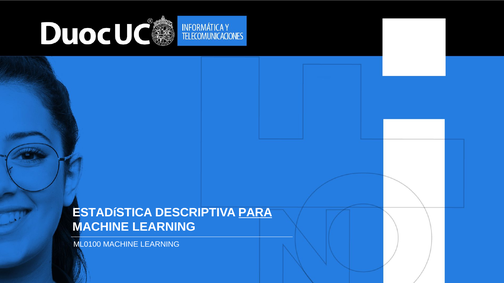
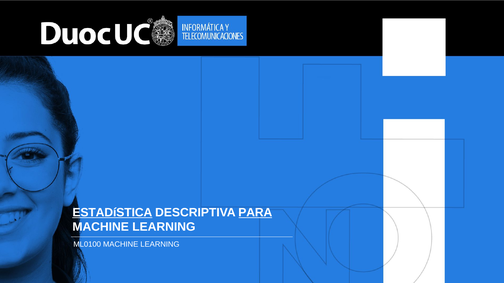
ESTADíSTICA underline: none -> present (112, 213)
